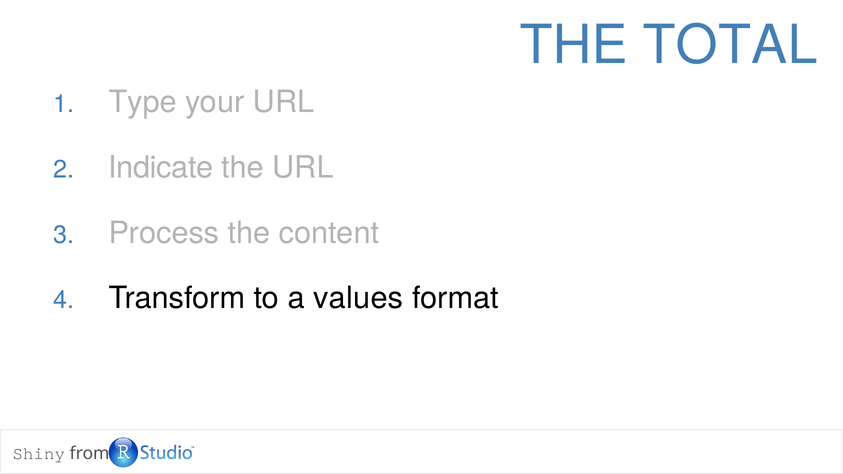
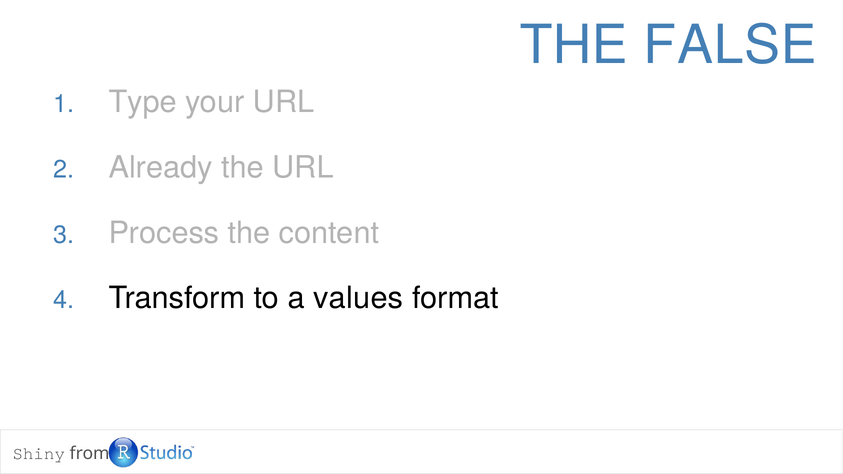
TOTAL: TOTAL -> FALSE (730, 45)
Indicate: Indicate -> Already (161, 168)
